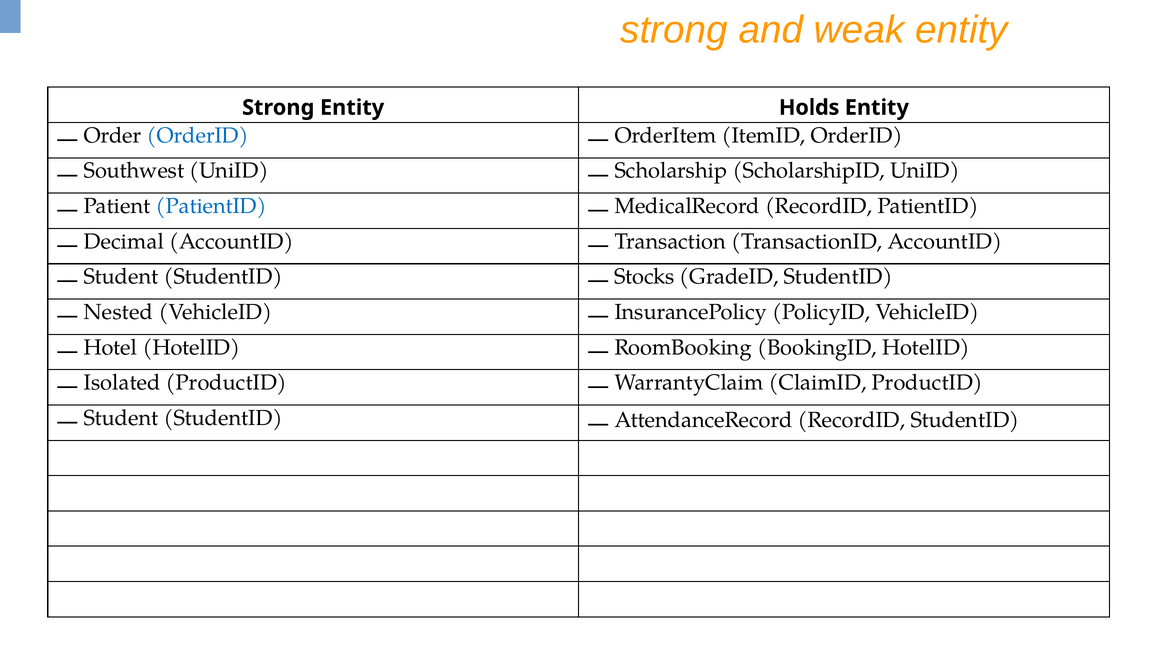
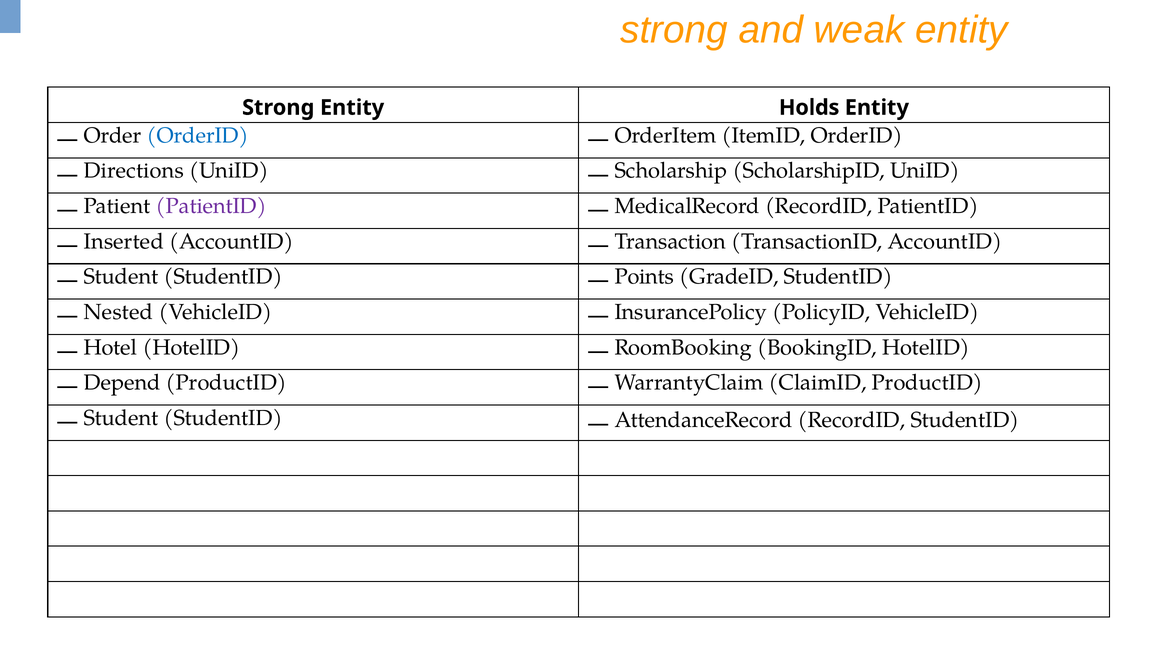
Southwest: Southwest -> Directions (134, 171)
PatientID colour: blue -> purple (211, 206)
Decimal: Decimal -> Inserted (124, 242)
Stocks: Stocks -> Points (644, 277)
Isolated: Isolated -> Depend (122, 383)
